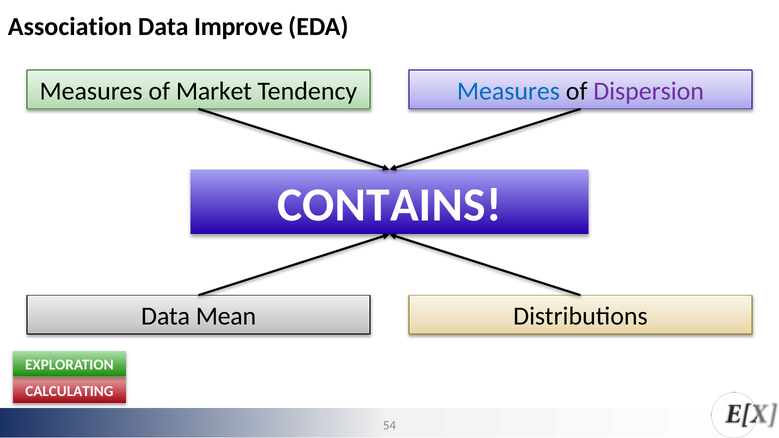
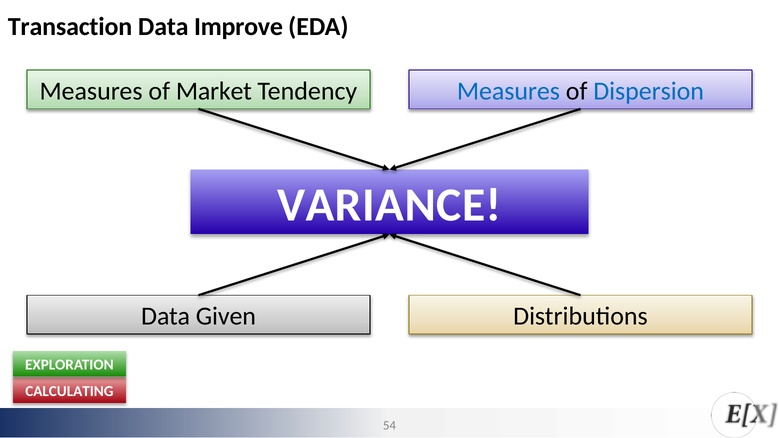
Association: Association -> Transaction (70, 27)
Dispersion colour: purple -> blue (649, 91)
CONTAINS: CONTAINS -> VARIANCE (389, 205)
Mean: Mean -> Given (226, 317)
